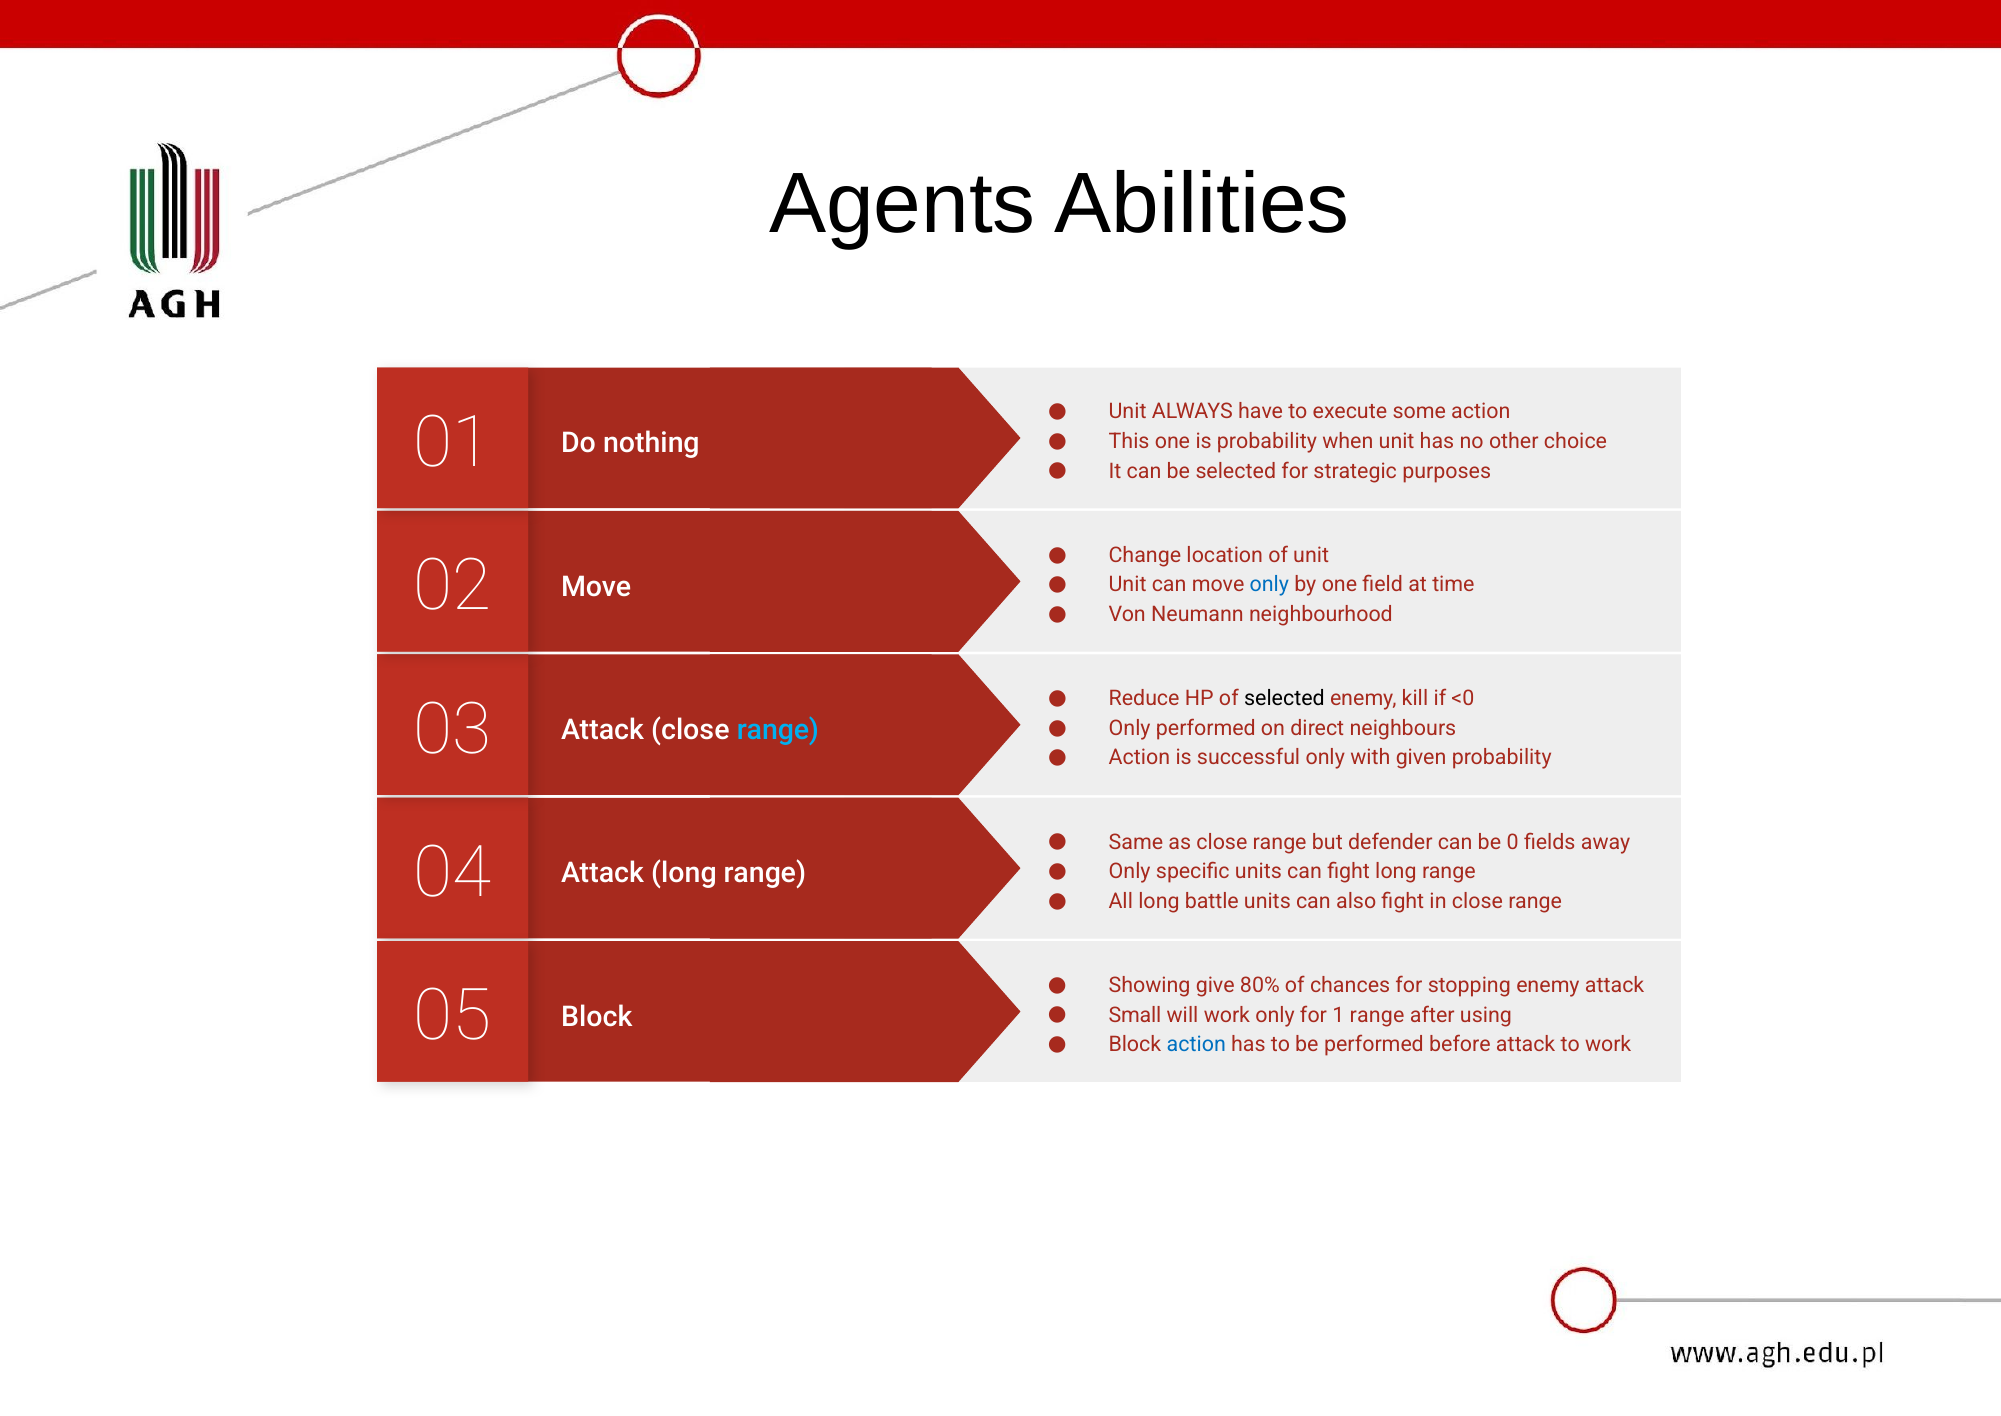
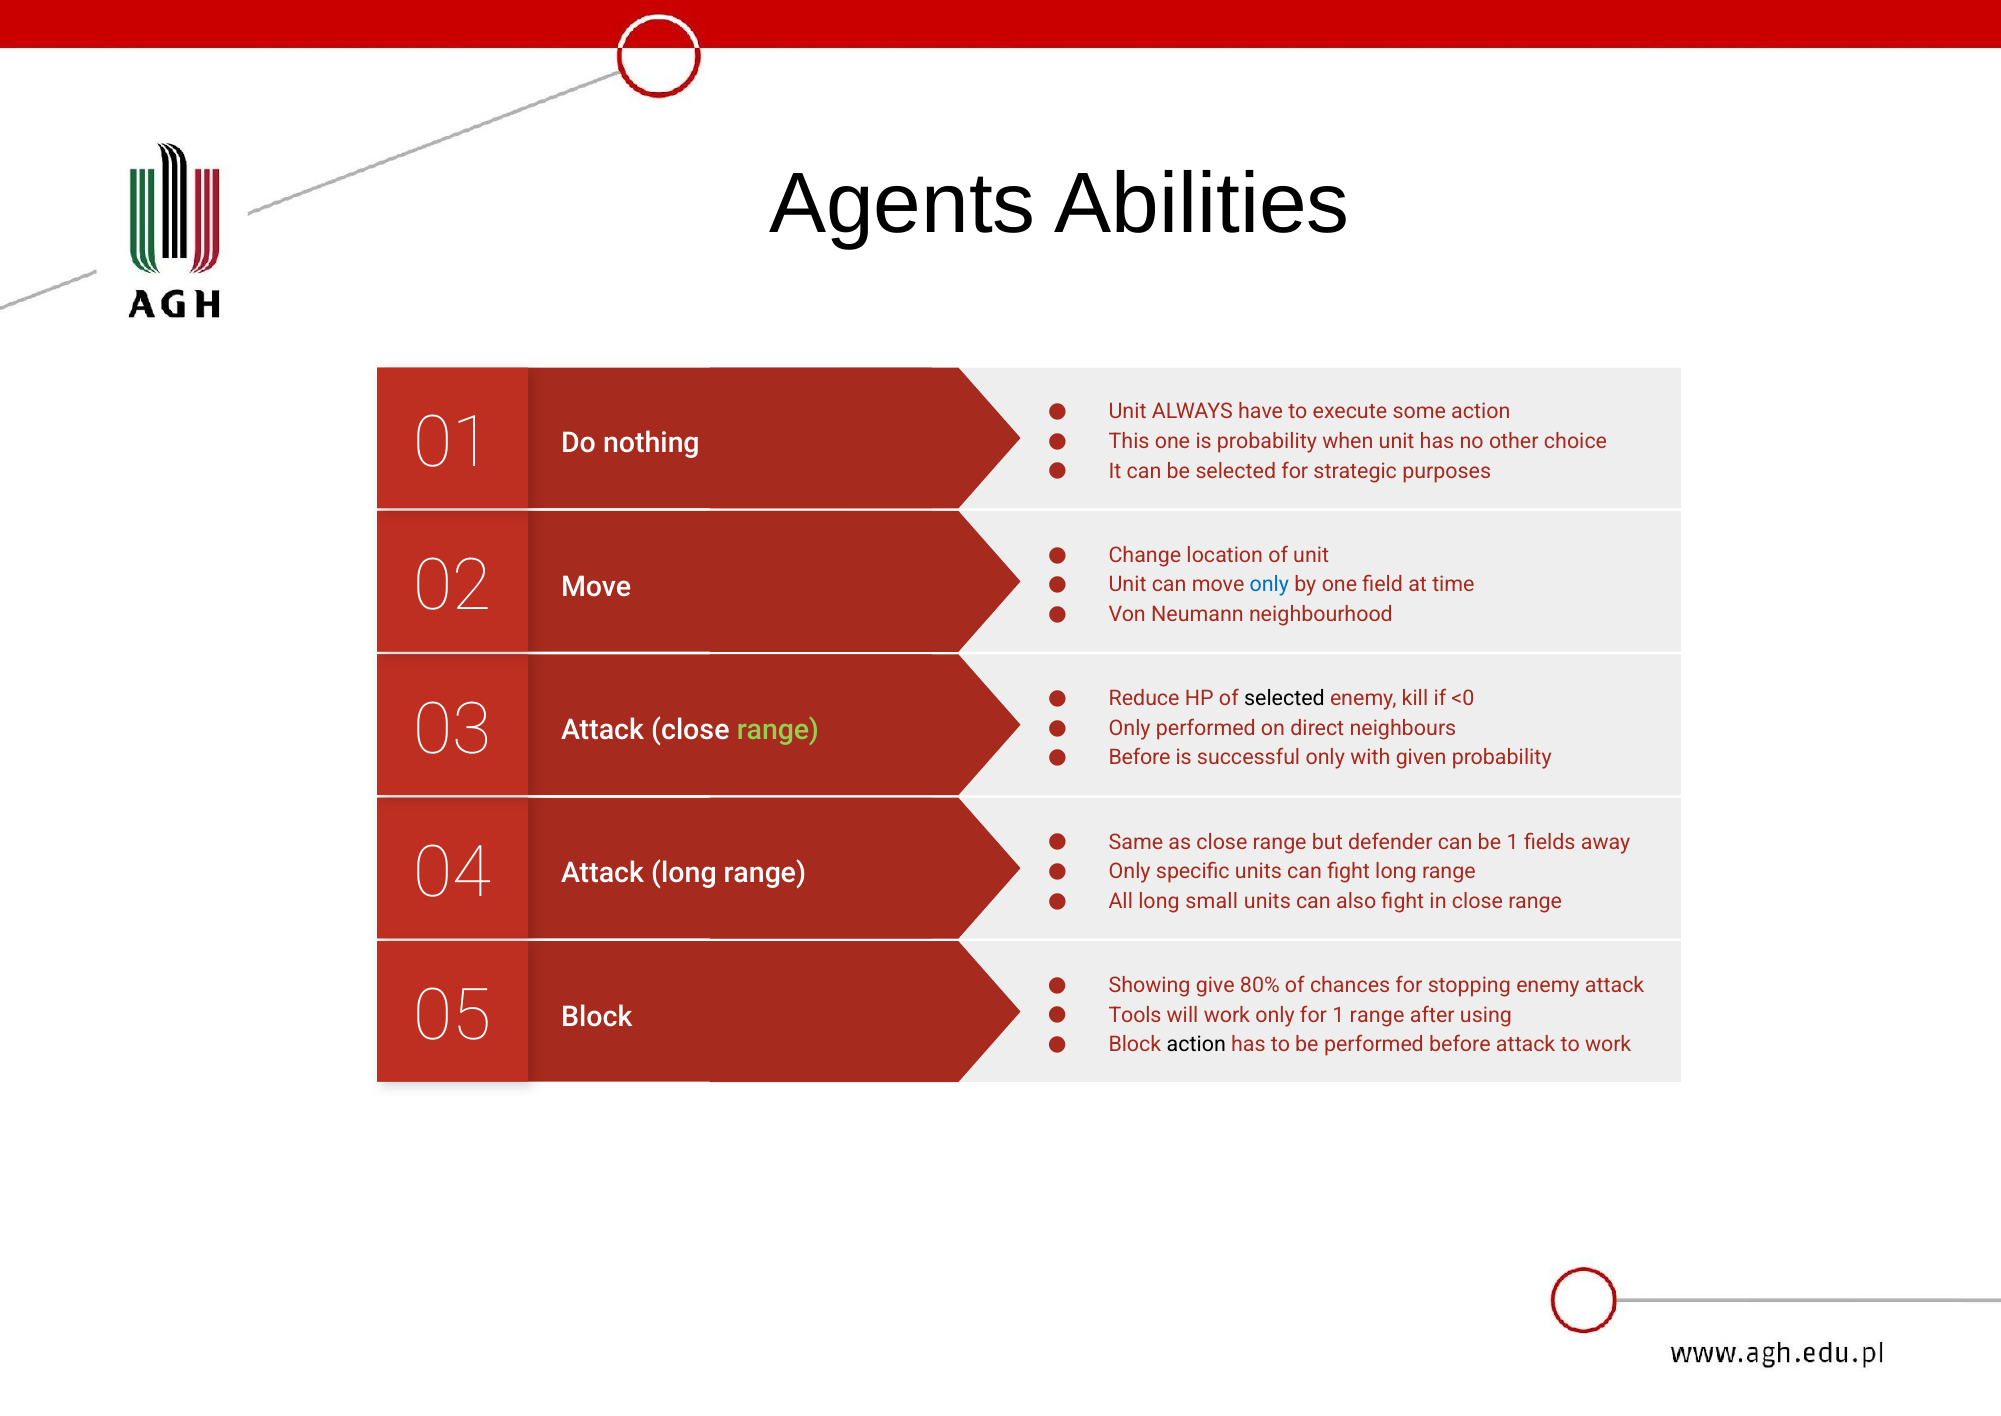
range colour: light blue -> light green (778, 730)
Action: Action -> Before (1140, 758)
be 0: 0 -> 1 (1513, 842)
battle: battle -> small (1212, 901)
Small: Small -> Tools (1135, 1015)
action colour: blue -> black (1196, 1044)
